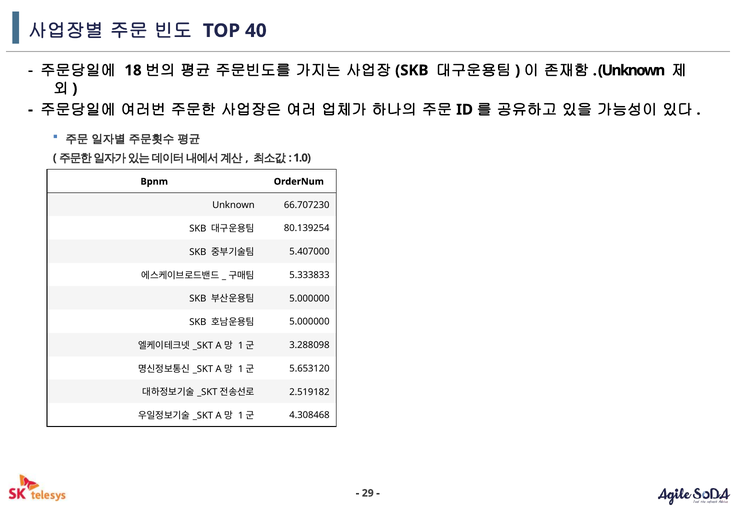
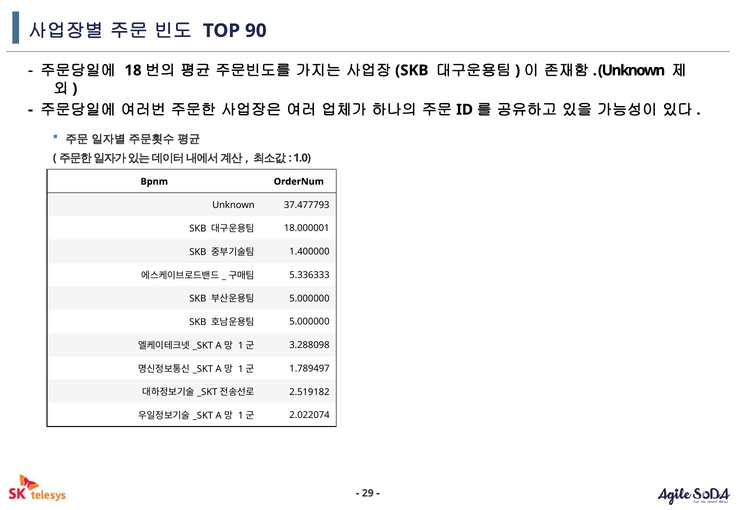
40: 40 -> 90 (256, 31)
66.707230: 66.707230 -> 37.477793 (307, 205)
80.139254: 80.139254 -> 18.000001 (307, 228)
5.407000: 5.407000 -> 1.400000 (309, 252)
5.333833: 5.333833 -> 5.336333 (309, 275)
5.653120: 5.653120 -> 1.789497 (309, 369)
4.308468: 4.308468 -> 2.022074 (309, 415)
